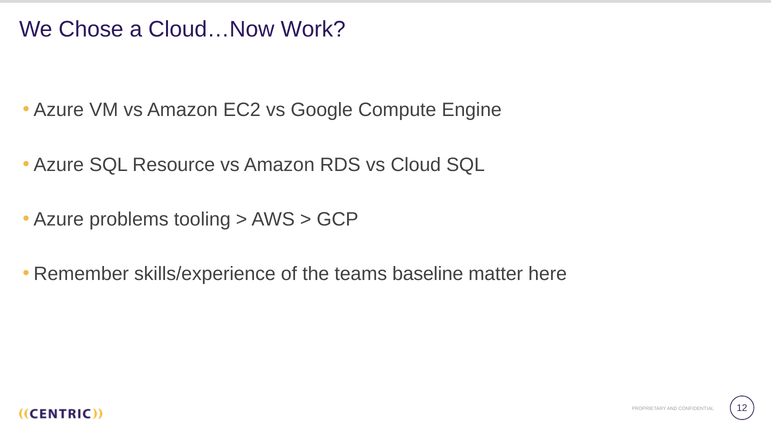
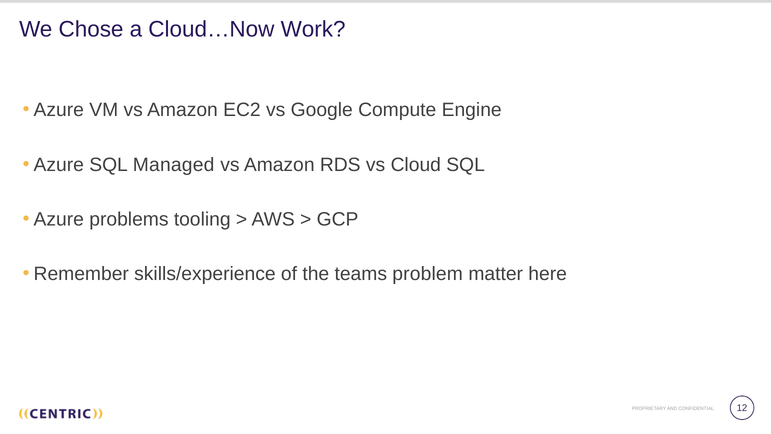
Resource: Resource -> Managed (174, 165)
baseline: baseline -> problem (428, 274)
